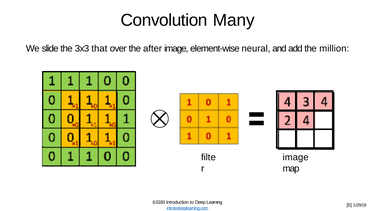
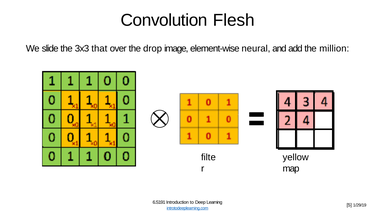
Many: Many -> Flesh (234, 20)
after: after -> drop (153, 48)
image: image -> yellow (296, 157)
